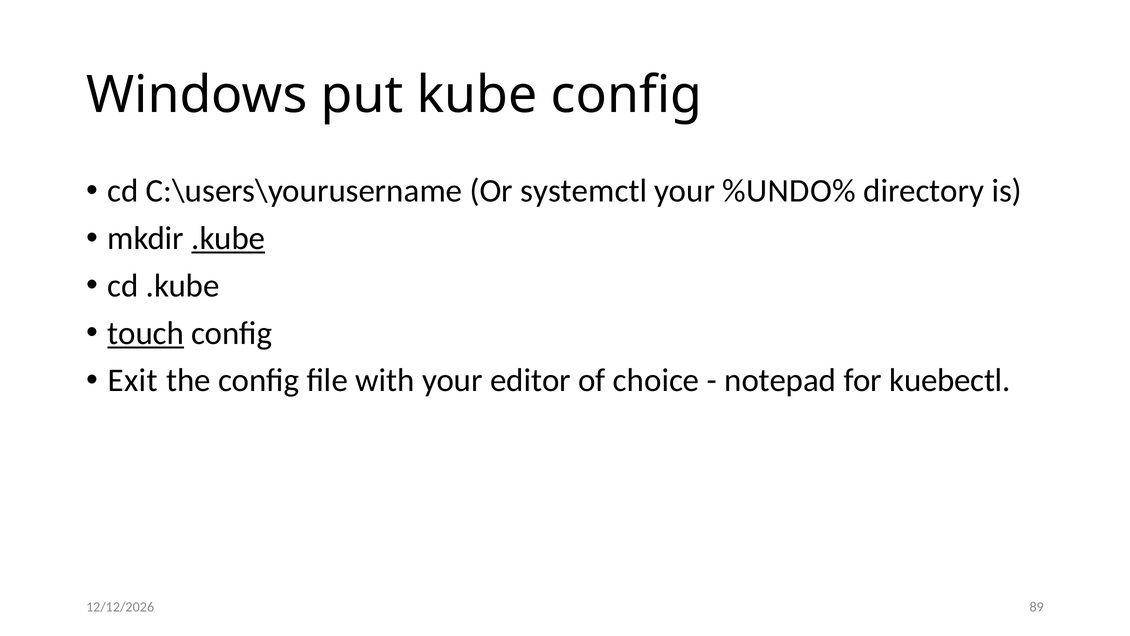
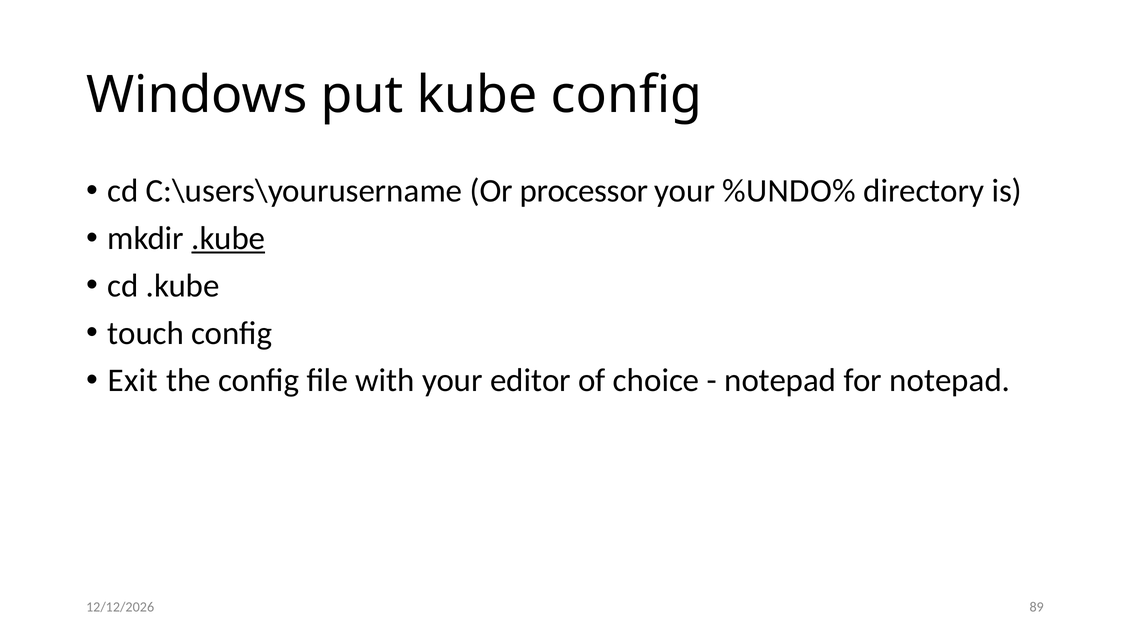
systemctl: systemctl -> processor (584, 191)
touch underline: present -> none (146, 333)
for kuebectl: kuebectl -> notepad (950, 380)
